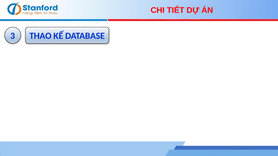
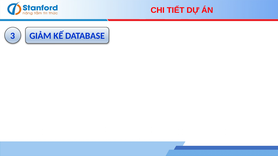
THAO: THAO -> GIẢM (40, 36)
